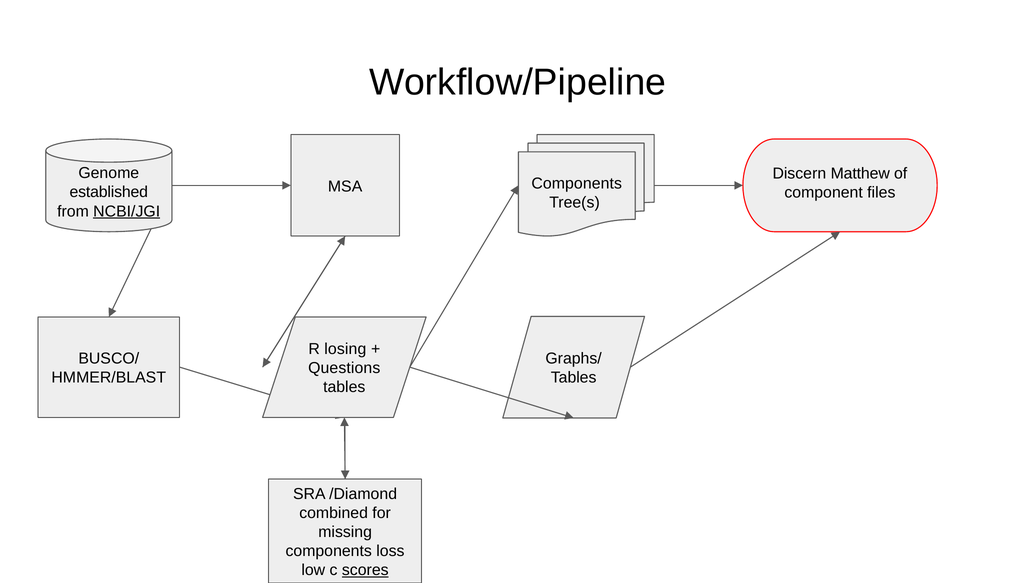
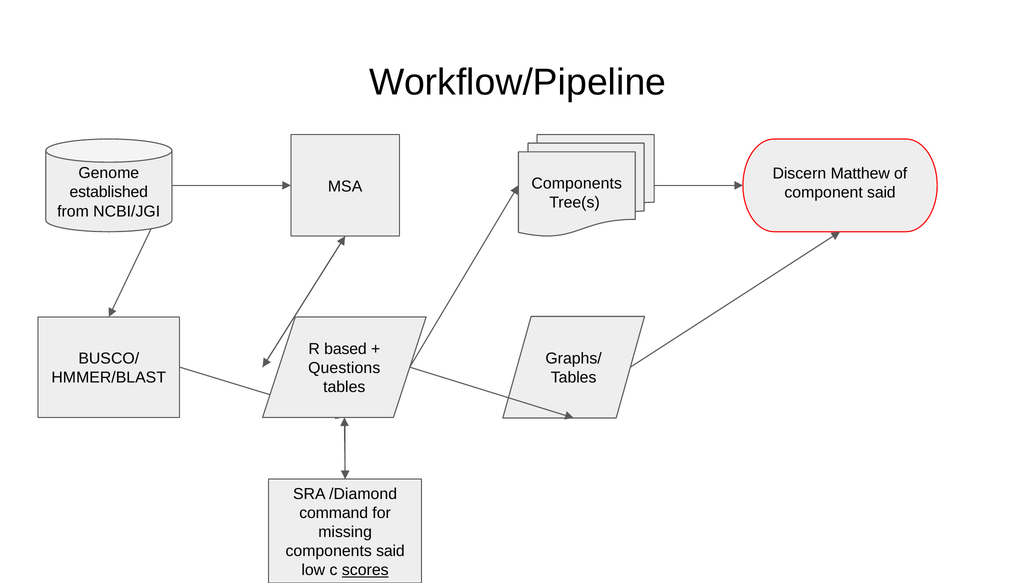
component files: files -> said (881, 192)
NCBI/JGI underline: present -> none (127, 211)
losing: losing -> based (345, 349)
combined: combined -> command (334, 513)
components loss: loss -> said (390, 551)
